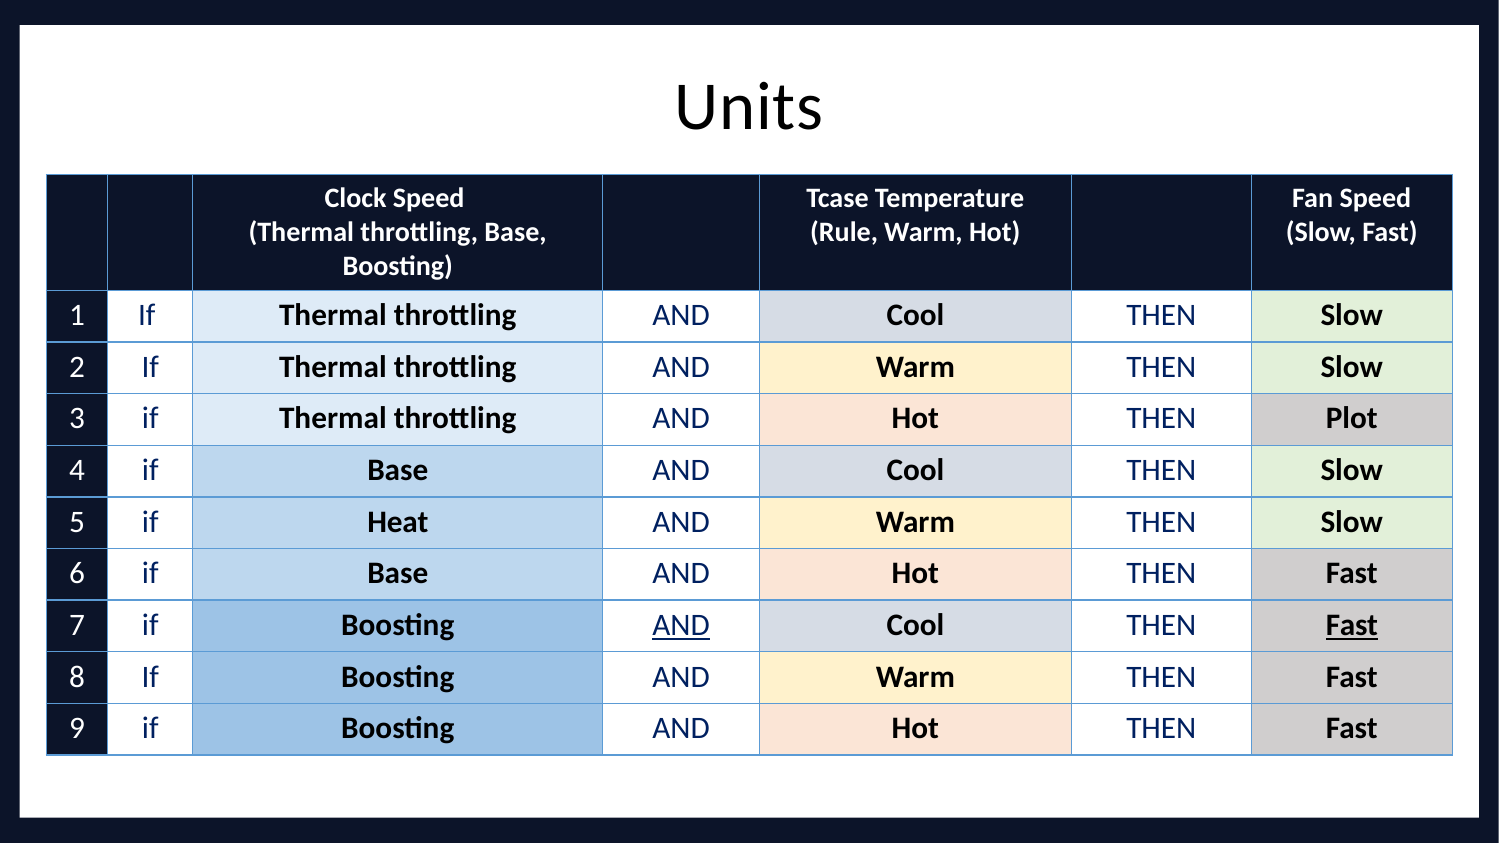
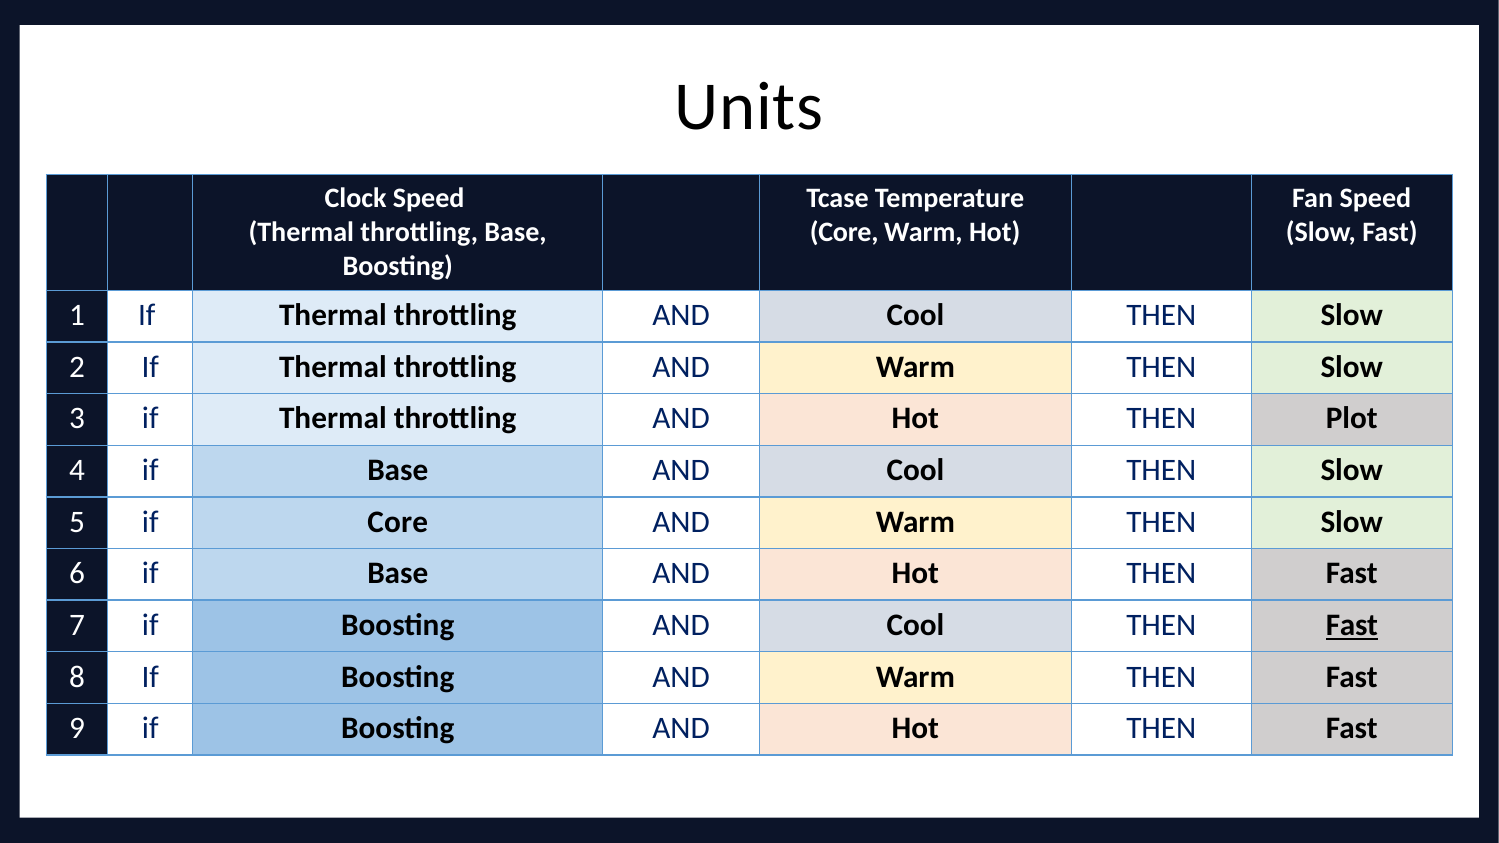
Rule: Rule -> Core (844, 232)
if Heat: Heat -> Core (398, 522)
AND underline: present -> none (681, 625)
